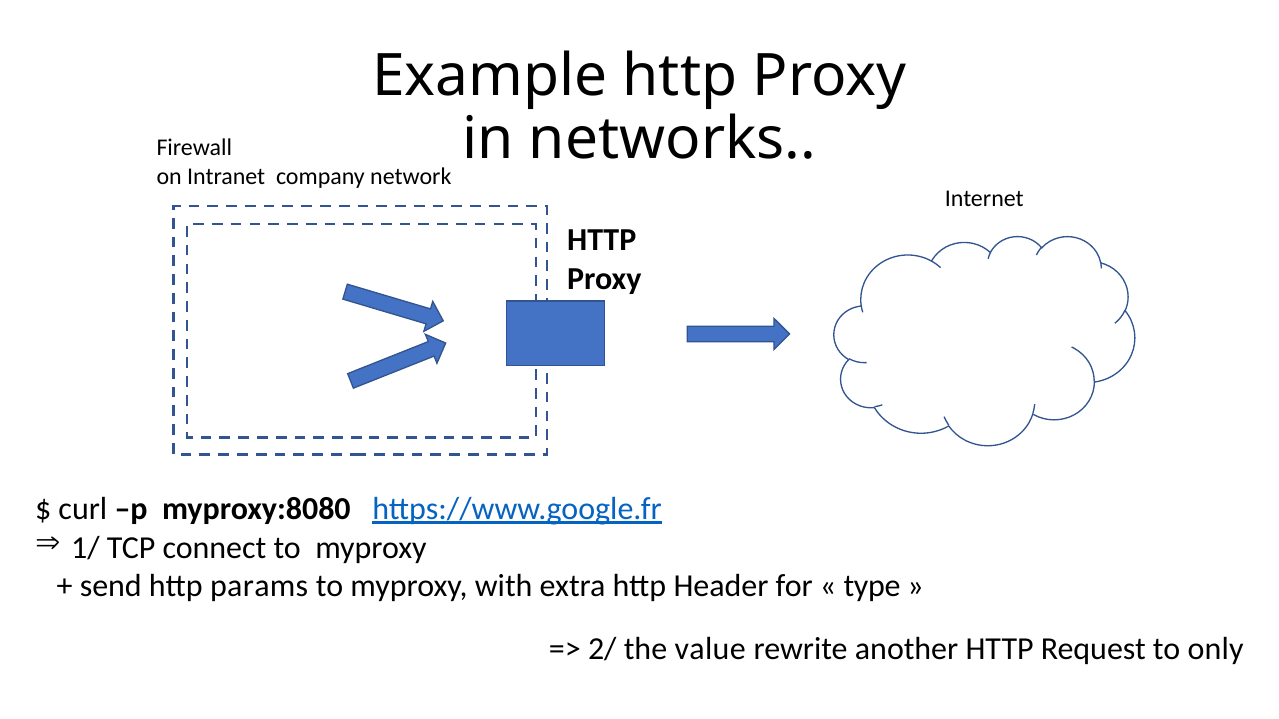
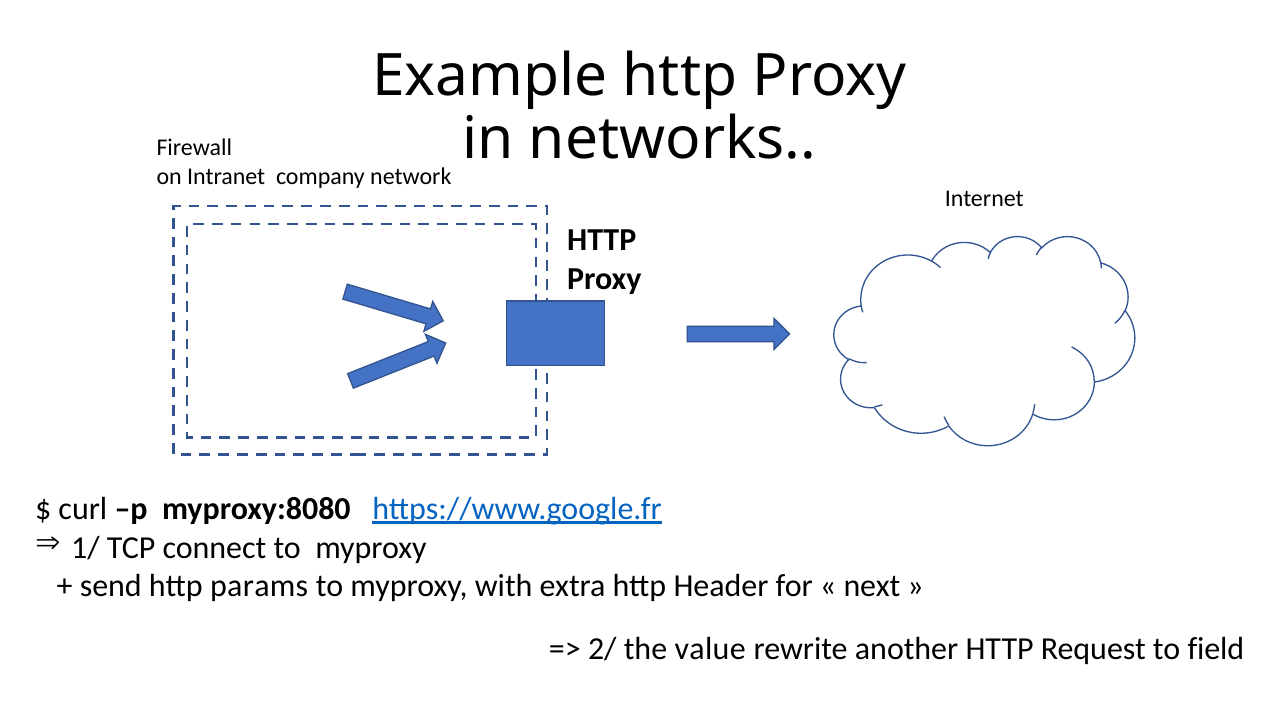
type: type -> next (872, 586)
only: only -> field (1216, 649)
